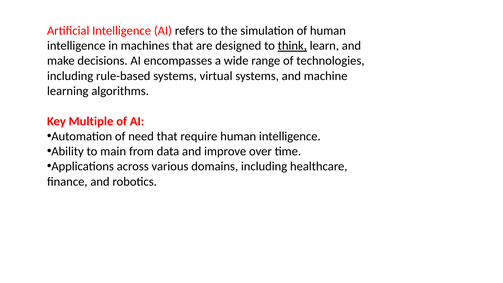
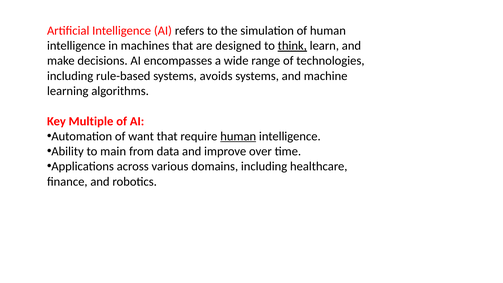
virtual: virtual -> avoids (216, 76)
need: need -> want (141, 136)
human underline: none -> present (238, 136)
